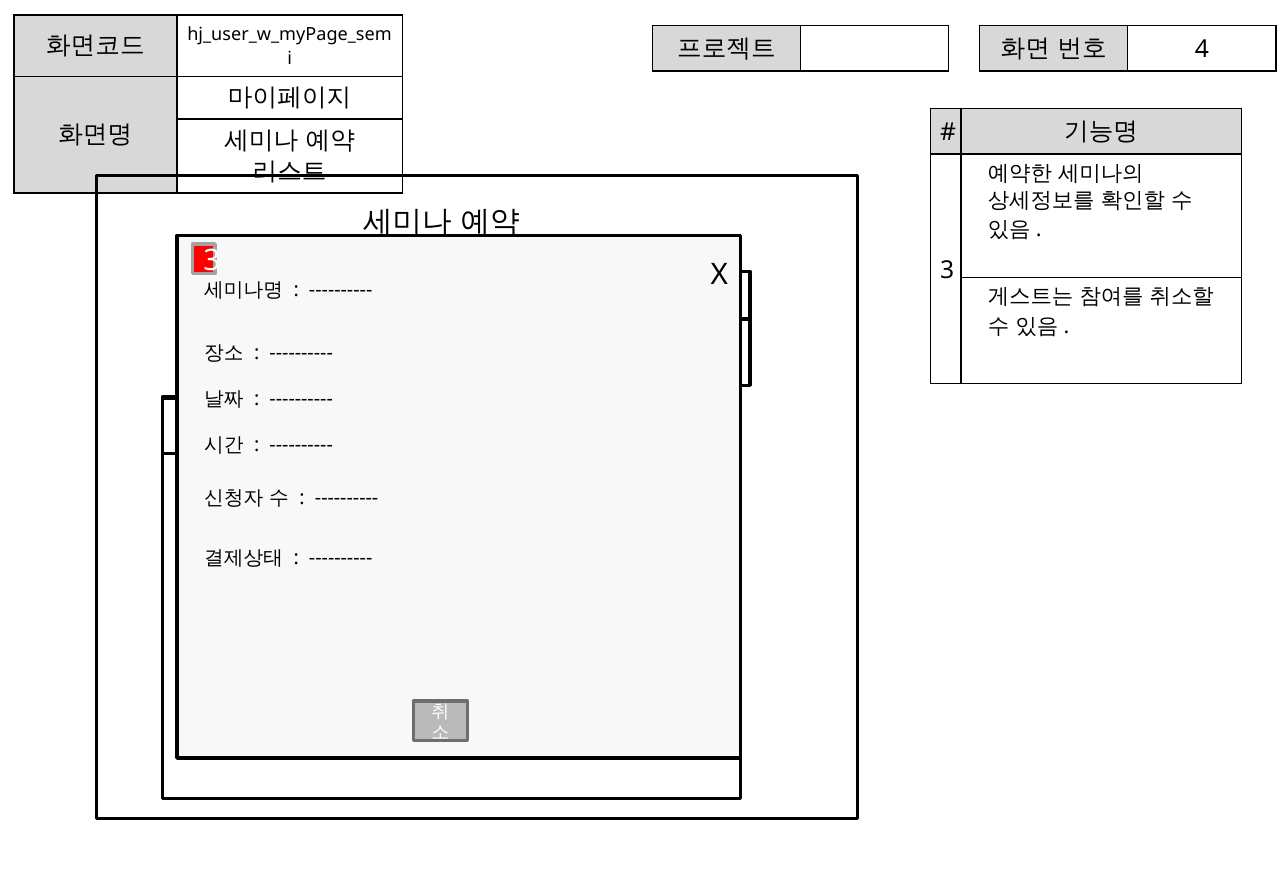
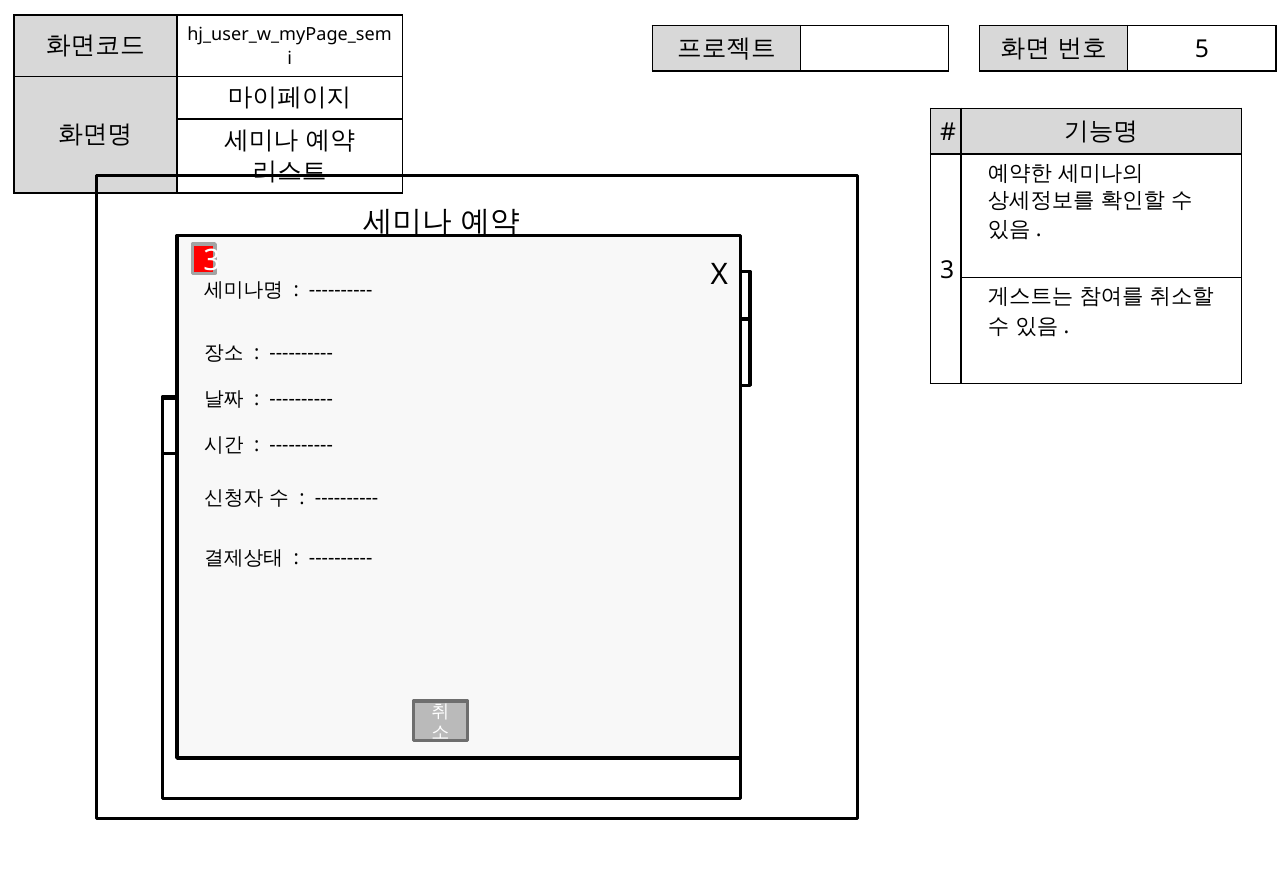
4: 4 -> 5 (1202, 50)
